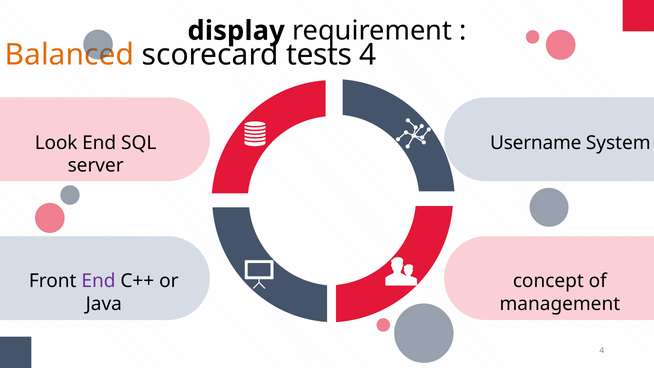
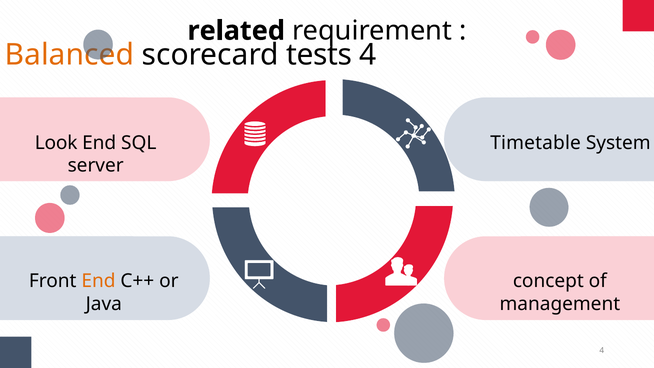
display: display -> related (236, 31)
Username: Username -> Timetable (536, 143)
End colour: purple -> orange (98, 281)
